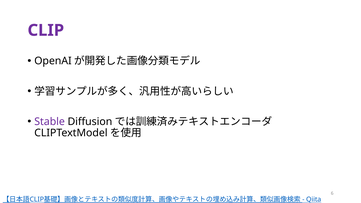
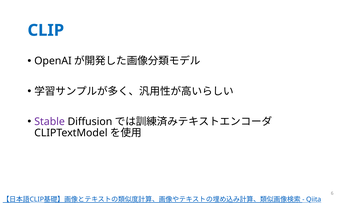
CLIP colour: purple -> blue (46, 30)
